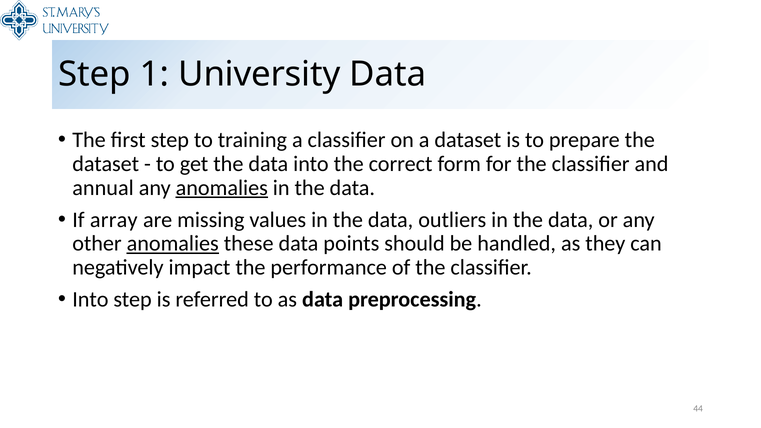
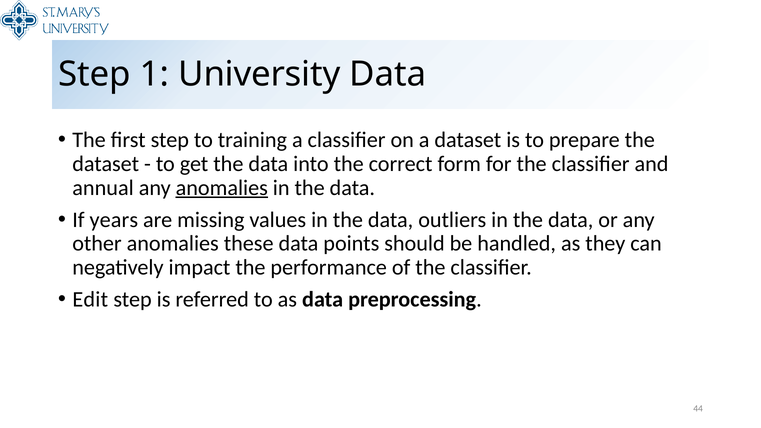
array: array -> years (114, 220)
anomalies underline: present -> none (173, 244)
Into: Into -> Edit (90, 300)
